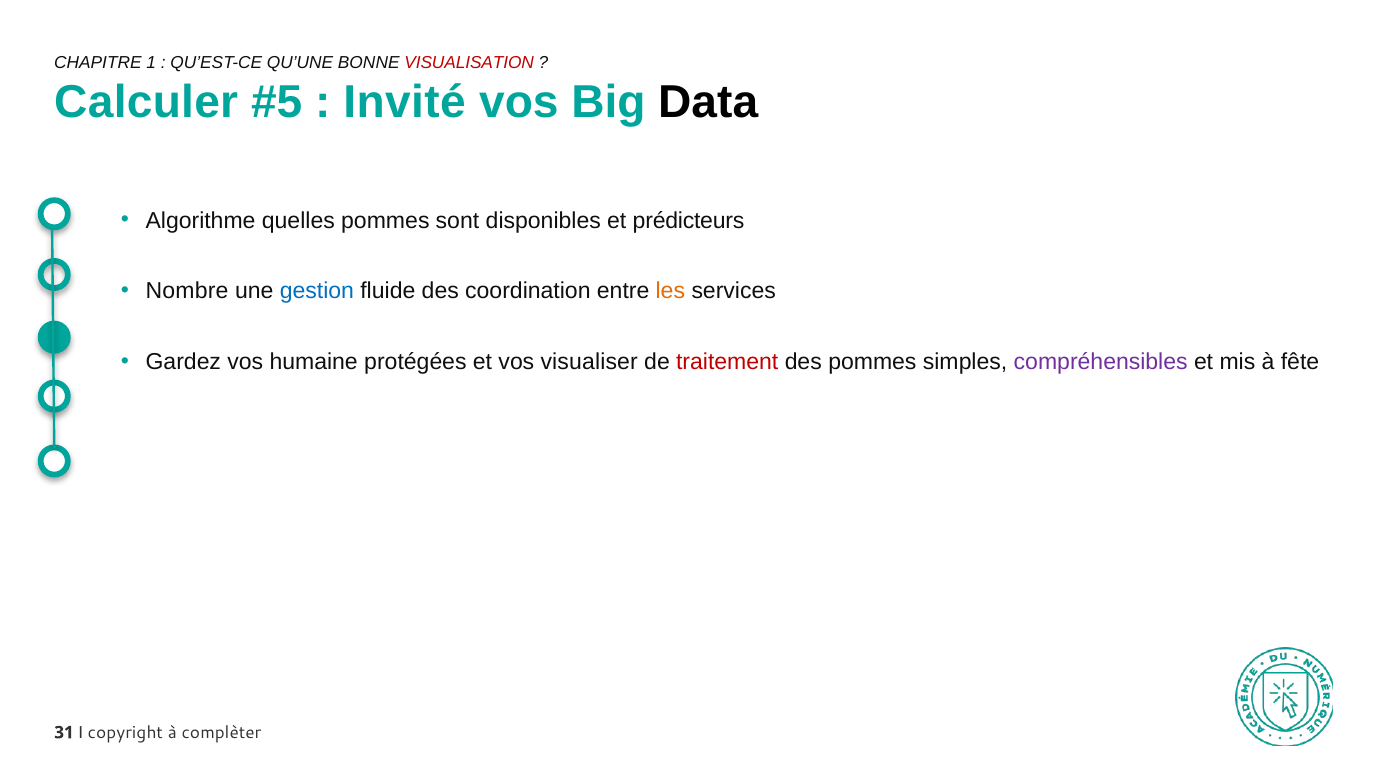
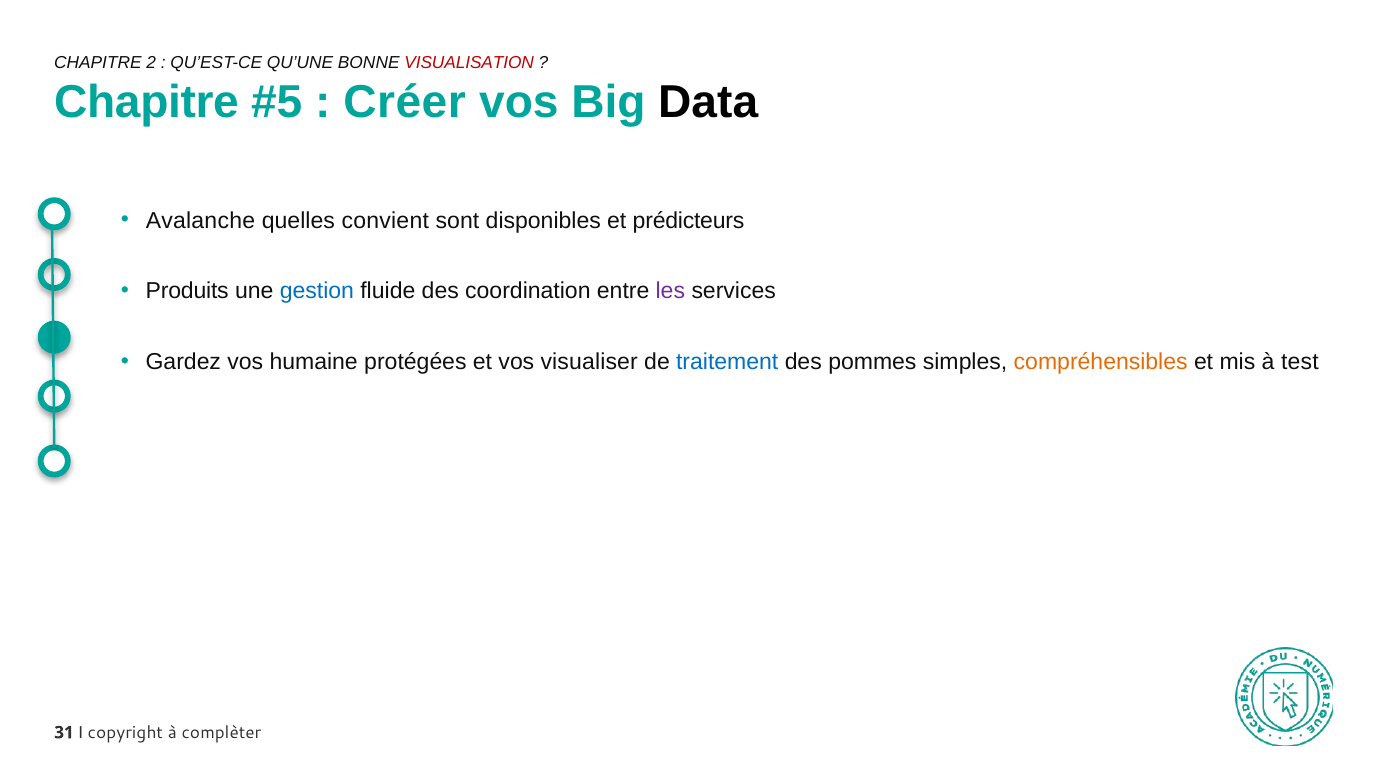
1: 1 -> 2 (151, 63)
Calculer: Calculer -> Chapitre (147, 103)
Invité: Invité -> Créer (405, 103)
Algorithme: Algorithme -> Avalanche (200, 221)
quelles pommes: pommes -> convient (385, 221)
Nombre: Nombre -> Produits (187, 291)
les colour: orange -> purple (670, 291)
traitement colour: red -> blue (727, 362)
compréhensibles colour: purple -> orange (1101, 362)
fête: fête -> test (1300, 362)
